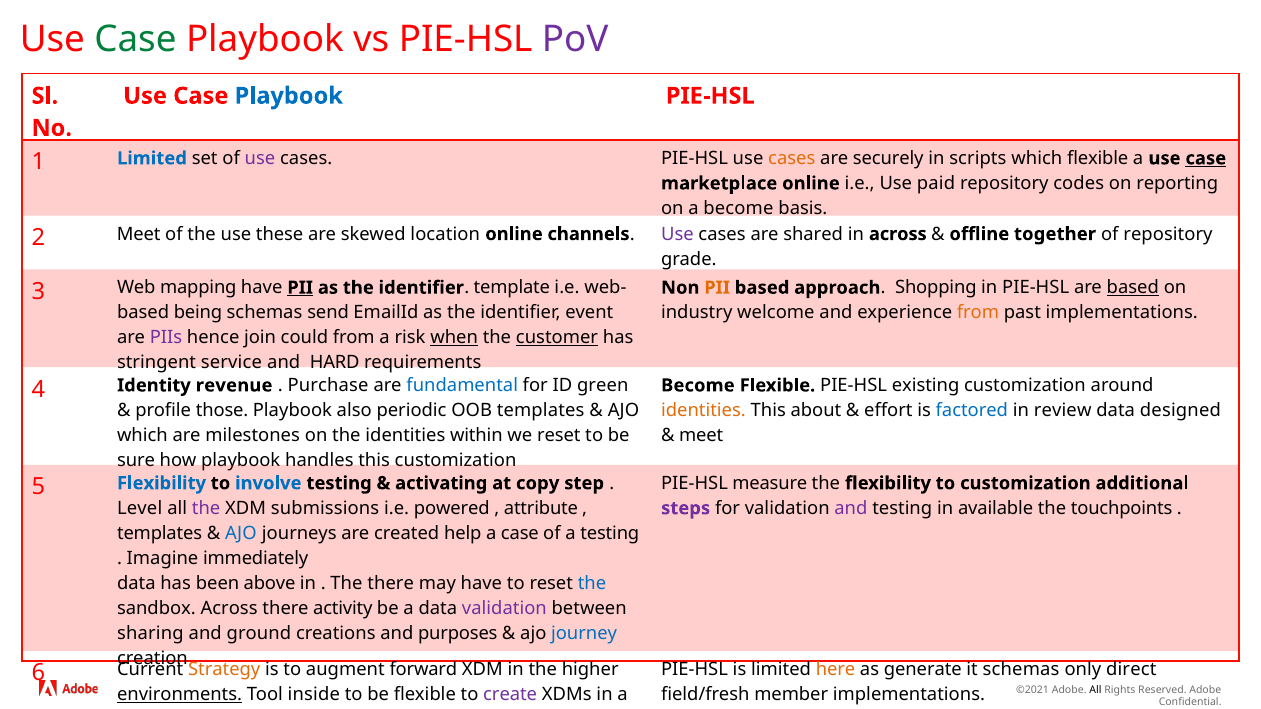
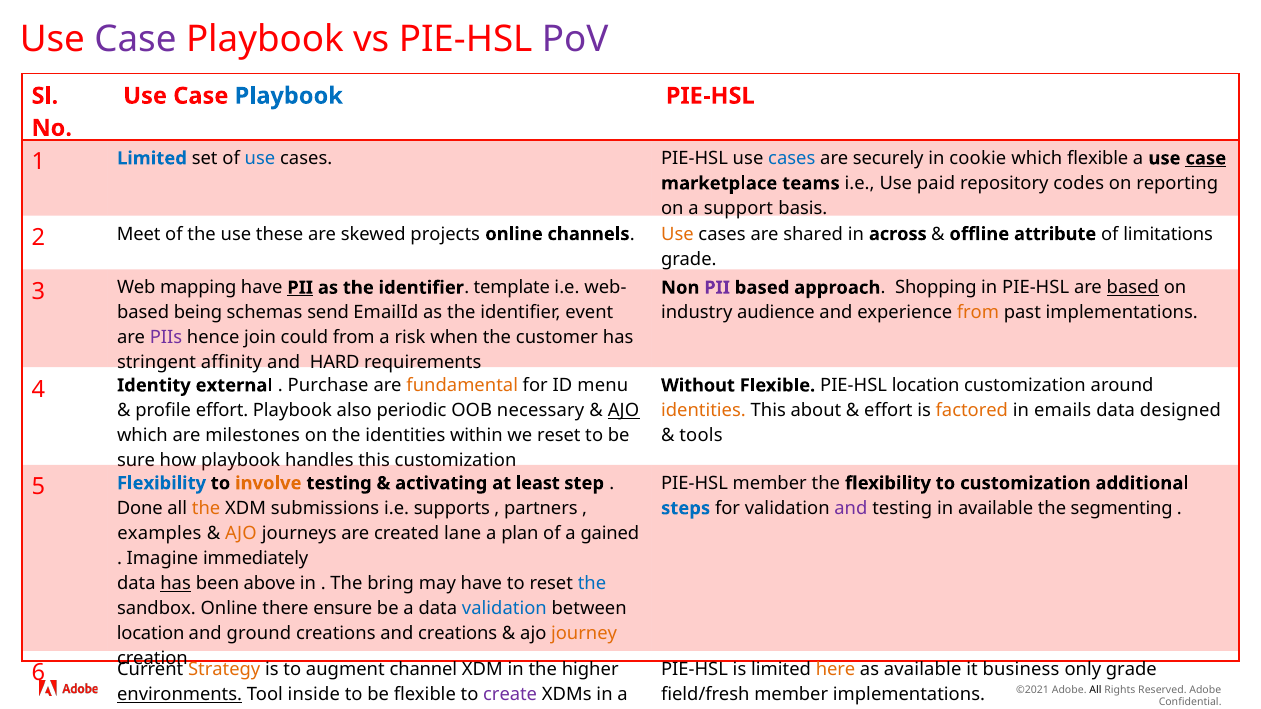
Case colour: green -> purple (135, 39)
use colour: purple -> blue (260, 158)
cases colour: orange -> blue (792, 158)
scripts: scripts -> cookie (978, 158)
marketplace online: online -> teams (811, 183)
a become: become -> support (738, 209)
location: location -> projects (445, 234)
Use colour: purple -> orange (677, 234)
together: together -> attribute (1055, 234)
of repository: repository -> limitations (1168, 234)
PII colour: orange -> purple (717, 288)
welcome: welcome -> audience (776, 313)
when underline: present -> none (454, 338)
customer underline: present -> none (557, 338)
service: service -> affinity (231, 363)
Become: Become -> Without (698, 386)
PIE-HSL existing: existing -> location (926, 386)
revenue: revenue -> external (234, 386)
fundamental colour: blue -> orange (462, 386)
ID green: green -> menu (603, 386)
profile those: those -> effort (222, 411)
OOB templates: templates -> necessary (541, 411)
AJO underline: none -> present (624, 411)
factored colour: blue -> orange (972, 411)
review: review -> emails (1063, 411)
meet: meet -> tools (701, 436)
PIE-HSL measure: measure -> member (770, 483)
involve colour: blue -> orange (268, 483)
copy: copy -> least (538, 483)
Level: Level -> Done (140, 508)
the colour: purple -> orange (206, 508)
powered: powered -> supports (452, 508)
attribute: attribute -> partners (541, 508)
steps colour: purple -> blue (686, 508)
touchpoints: touchpoints -> segmenting (1122, 508)
templates: templates -> examples (159, 534)
AJO colour: blue -> orange (241, 534)
help: help -> lane (463, 534)
a case: case -> plan (520, 534)
a testing: testing -> gained (610, 534)
has underline: none -> present (176, 584)
The there: there -> bring (391, 584)
sandbox Across: Across -> Online (229, 609)
activity: activity -> ensure (343, 609)
validation colour: purple -> blue (504, 609)
sharing: sharing -> location (151, 634)
and purposes: purposes -> creations (458, 634)
journey colour: blue -> orange (584, 634)
as generate: generate -> available (923, 670)
it schemas: schemas -> business (1021, 670)
only direct: direct -> grade (1131, 670)
forward: forward -> channel (423, 670)
